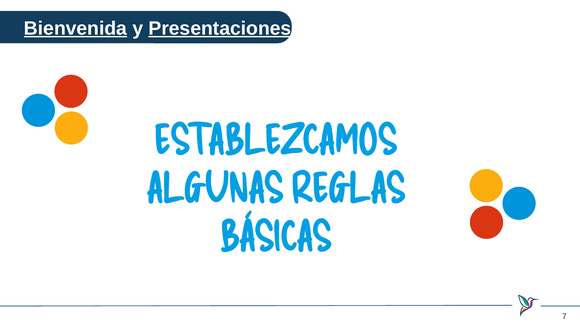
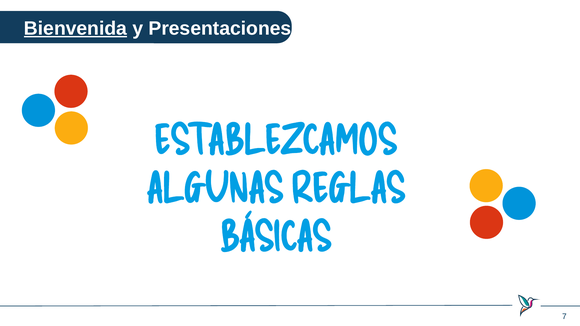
Presentaciones underline: present -> none (220, 28)
